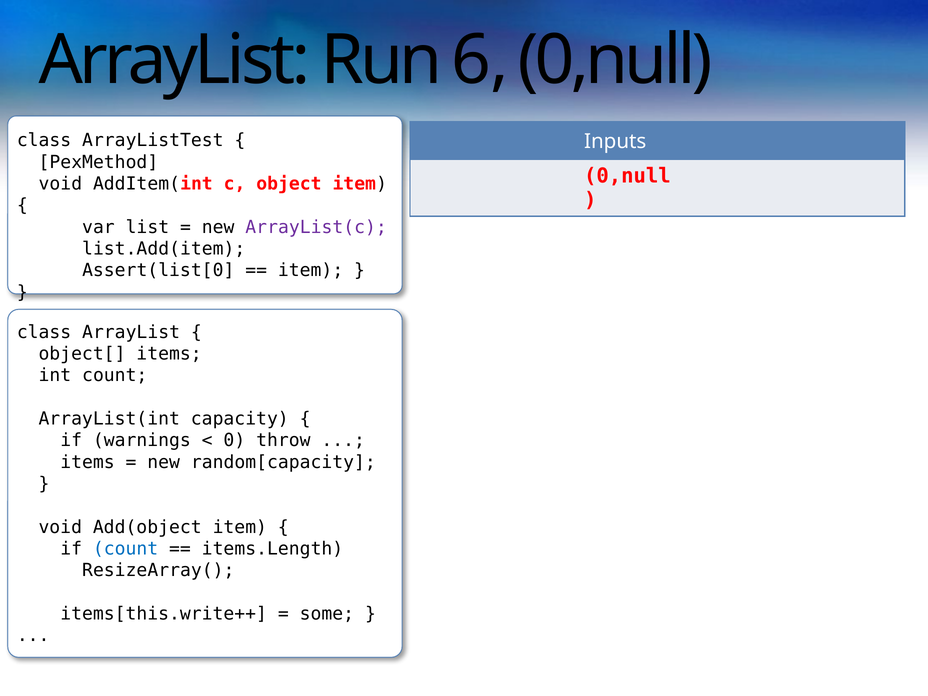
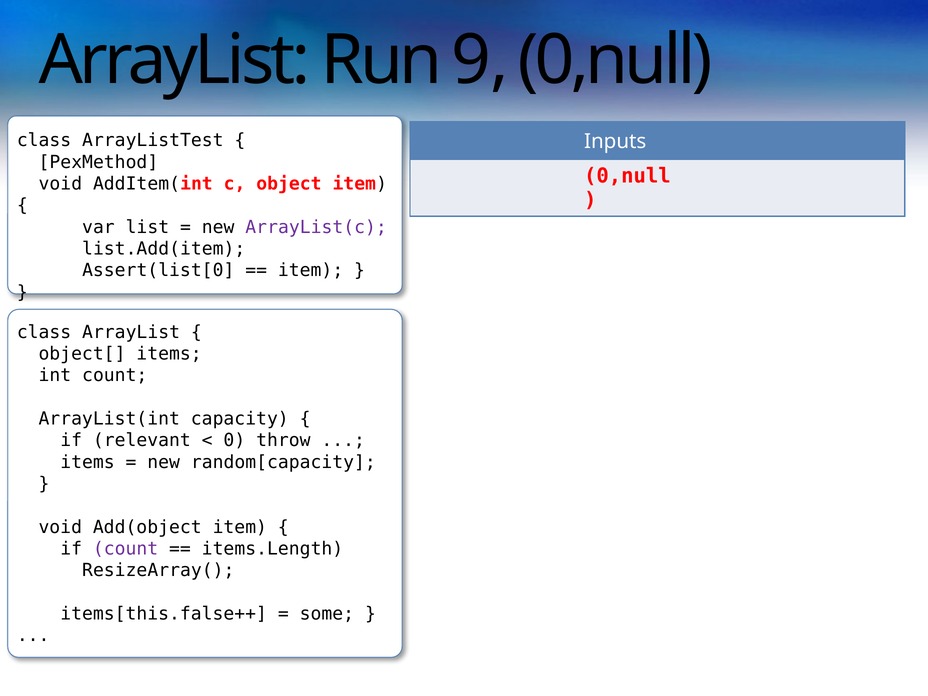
6: 6 -> 9 (480, 61)
warnings: warnings -> relevant (142, 440)
count colour: blue -> purple (126, 549)
items[this.write++: items[this.write++ -> items[this.false++ (164, 614)
